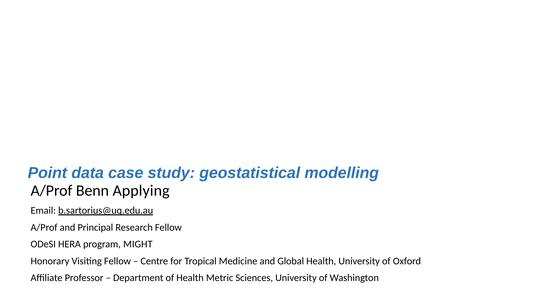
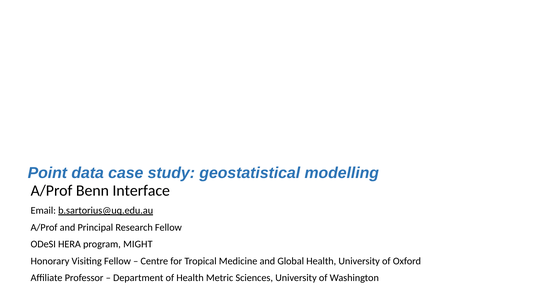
Applying: Applying -> Interface (141, 190)
